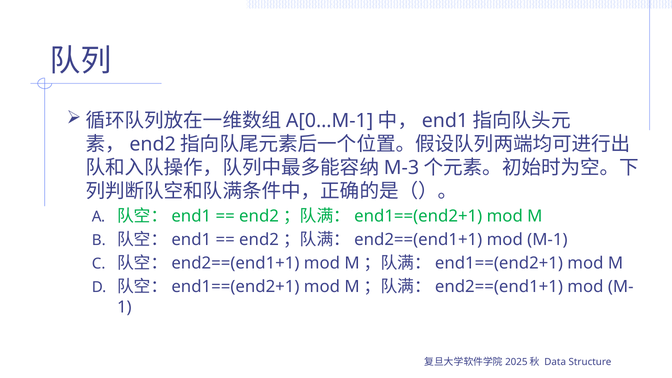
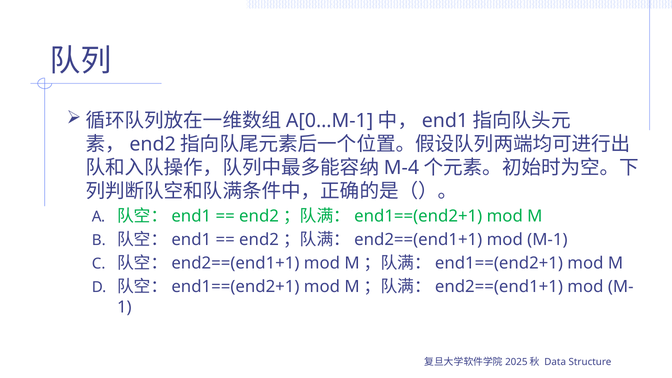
M-3: M-3 -> M-4 (401, 168)
